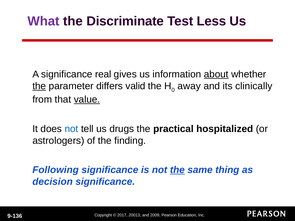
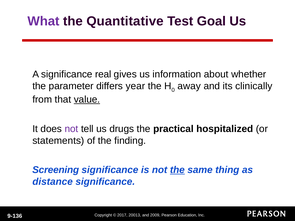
Discriminate: Discriminate -> Quantitative (125, 21)
Less: Less -> Goal (211, 21)
about underline: present -> none (216, 74)
the underline: present -> none (39, 86)
valid: valid -> year (135, 86)
not colour: blue -> purple (71, 129)
astrologers: astrologers -> statements (58, 141)
Following: Following -> Screening (56, 170)
decision: decision -> distance (53, 182)
